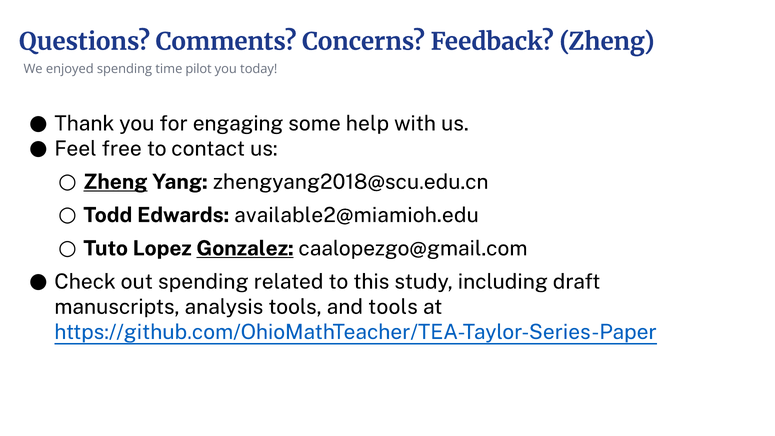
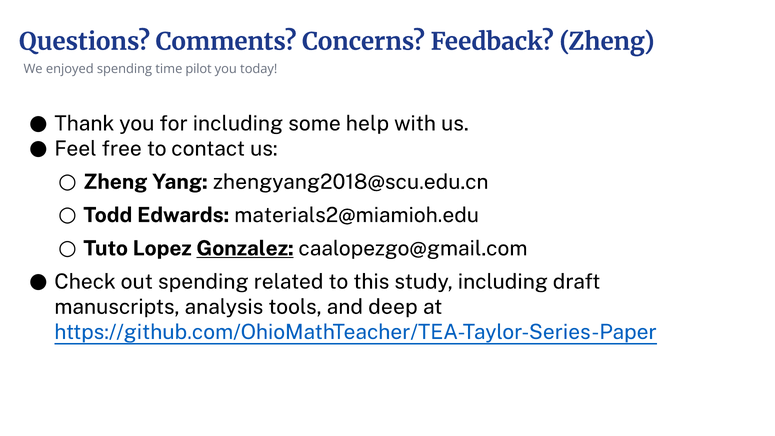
for engaging: engaging -> including (238, 123)
Zheng underline: present -> none (115, 182)
available2@miamioh.edu: available2@miamioh.edu -> materials2@miamioh.edu (357, 215)
and tools: tools -> deep (393, 307)
